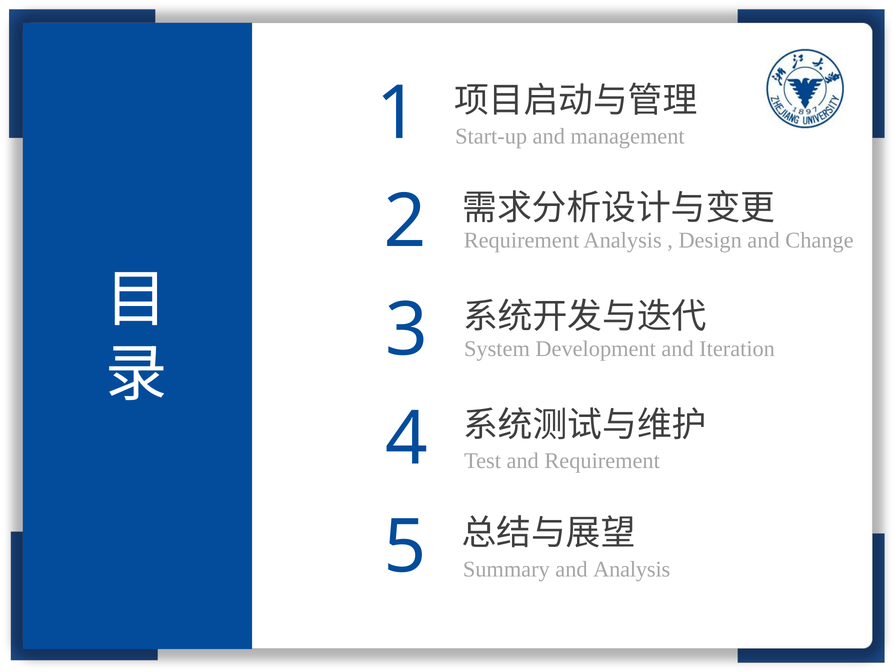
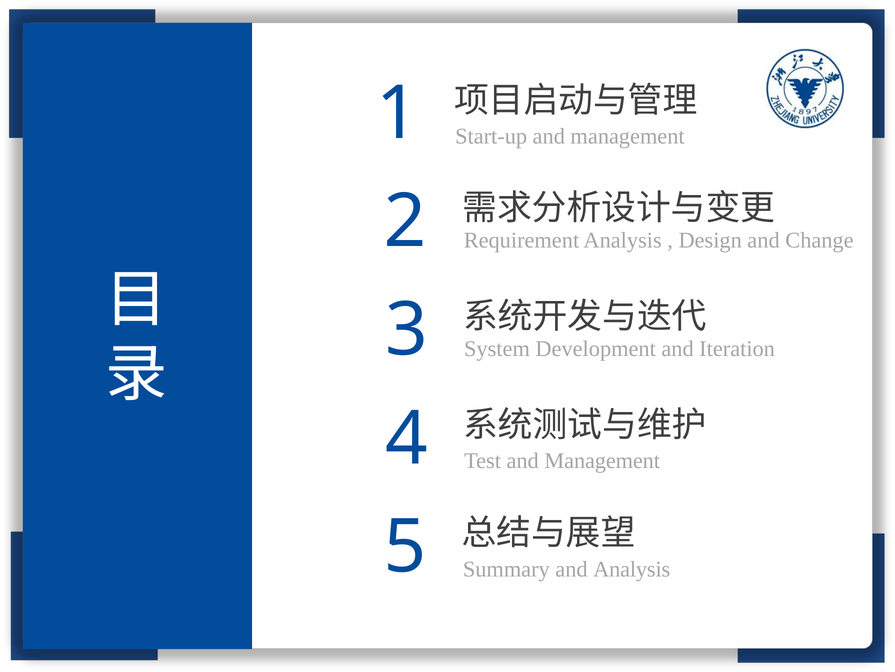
Test and Requirement: Requirement -> Management (602, 460)
